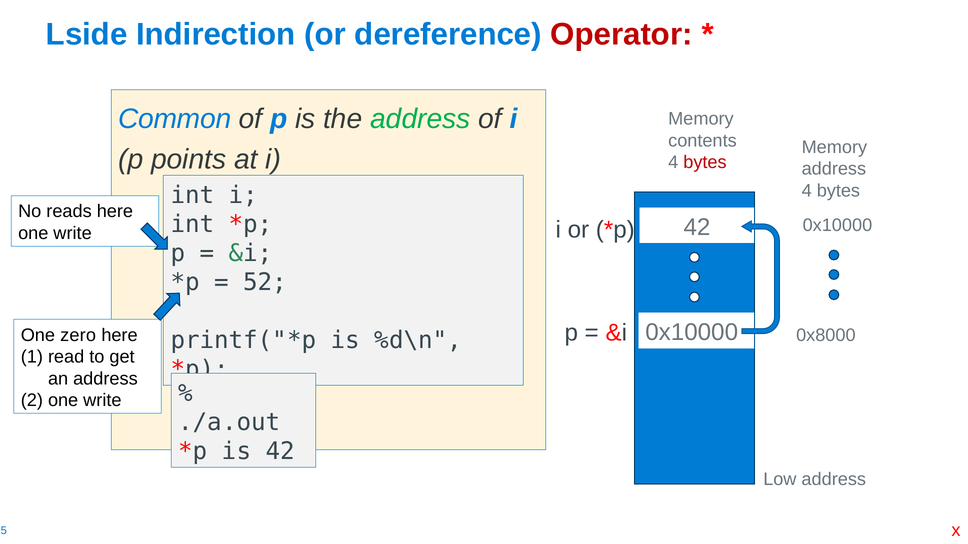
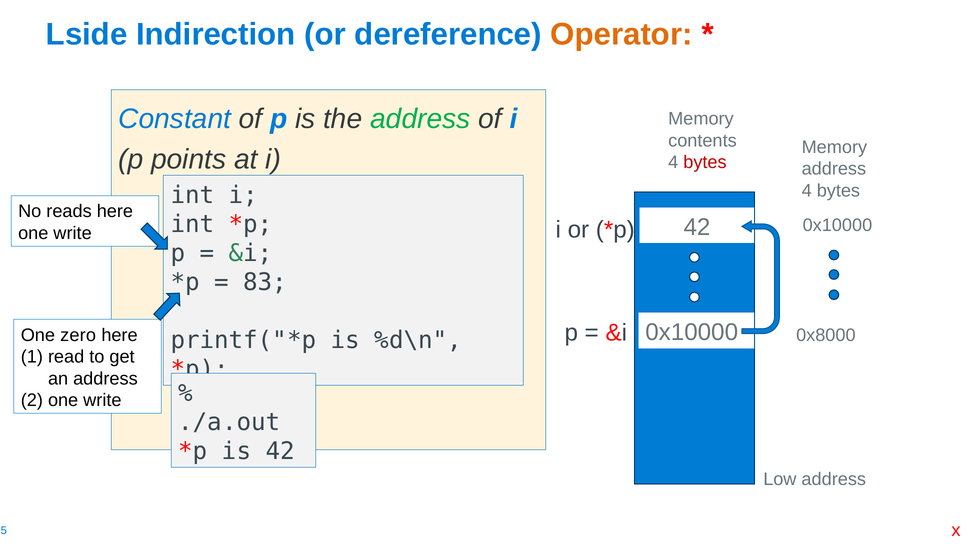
Operator colour: red -> orange (621, 34)
Common: Common -> Constant (175, 119)
52: 52 -> 83 (265, 282)
